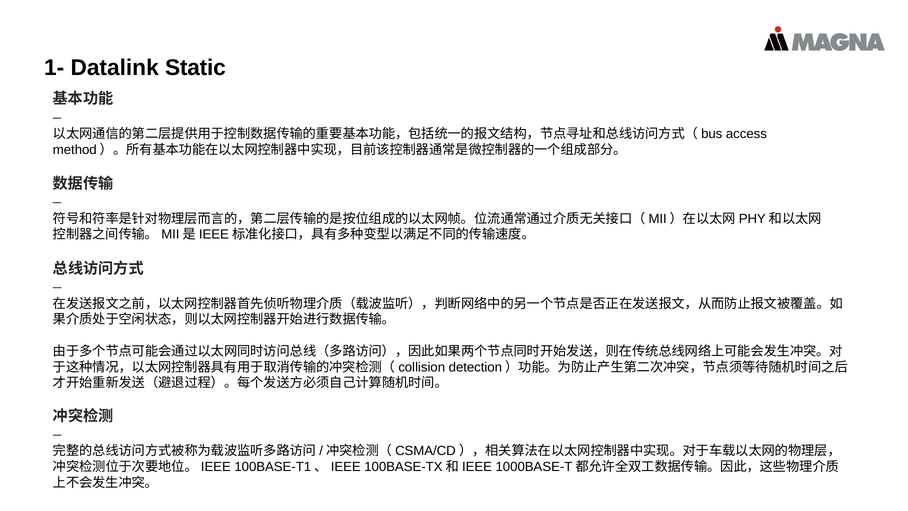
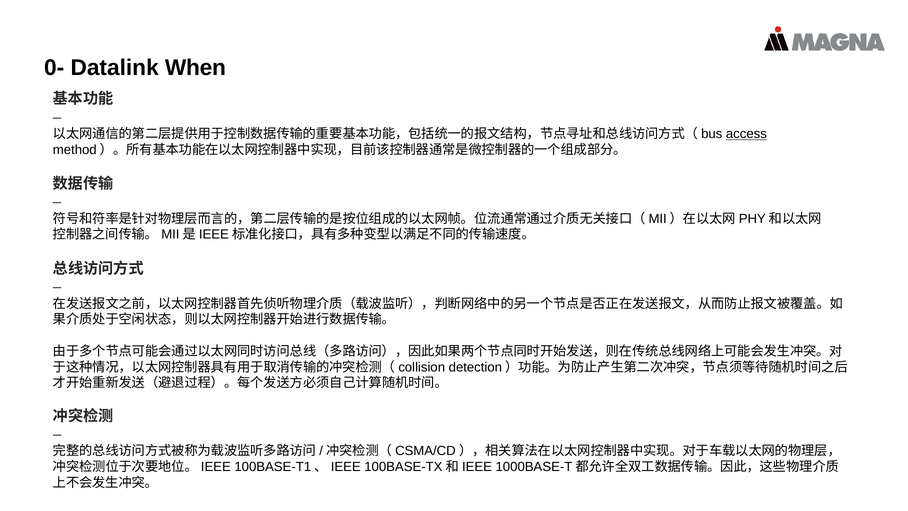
1-: 1- -> 0- (54, 68)
Static: Static -> When (195, 68)
access underline: none -> present (746, 134)
